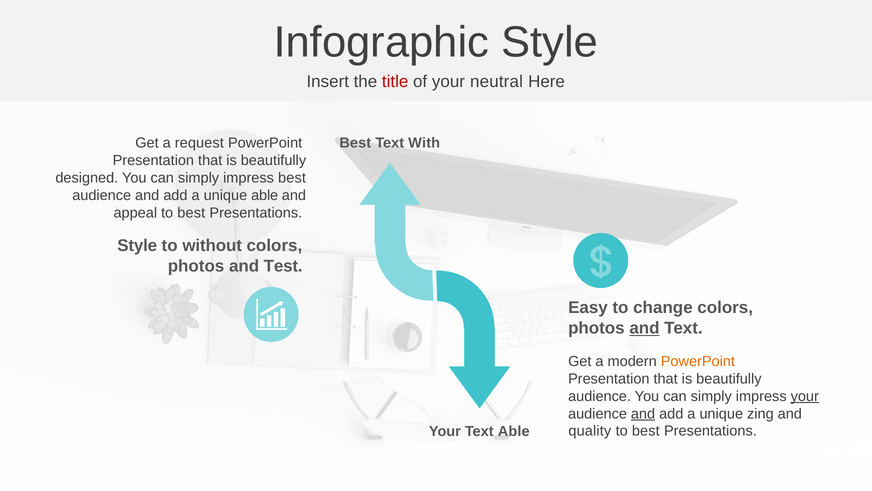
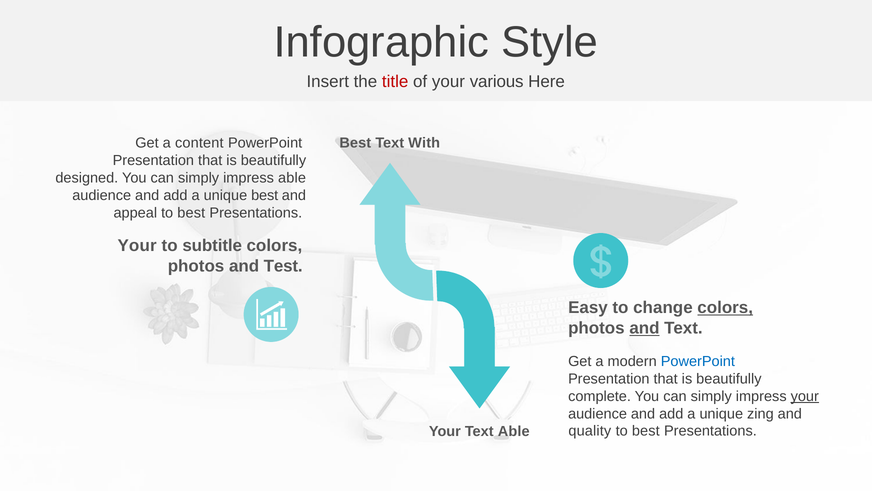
neutral: neutral -> various (497, 82)
request: request -> content (199, 143)
impress best: best -> able (292, 178)
unique able: able -> best (265, 195)
Style: Style -> Your (137, 245)
without: without -> subtitle (212, 245)
colors underline: none -> present (725, 307)
PowerPoint colour: orange -> blue (698, 361)
audience: audience -> complete (600, 396)
and underline: present -> none (643, 413)
